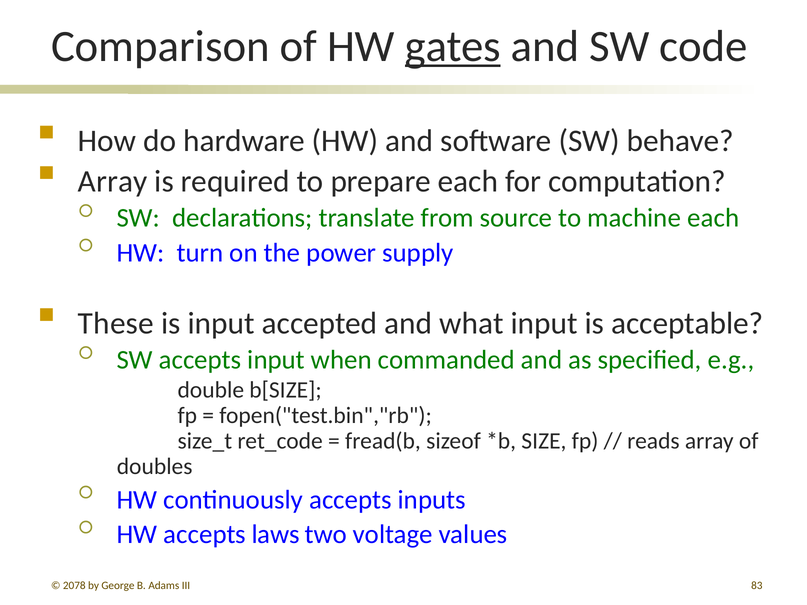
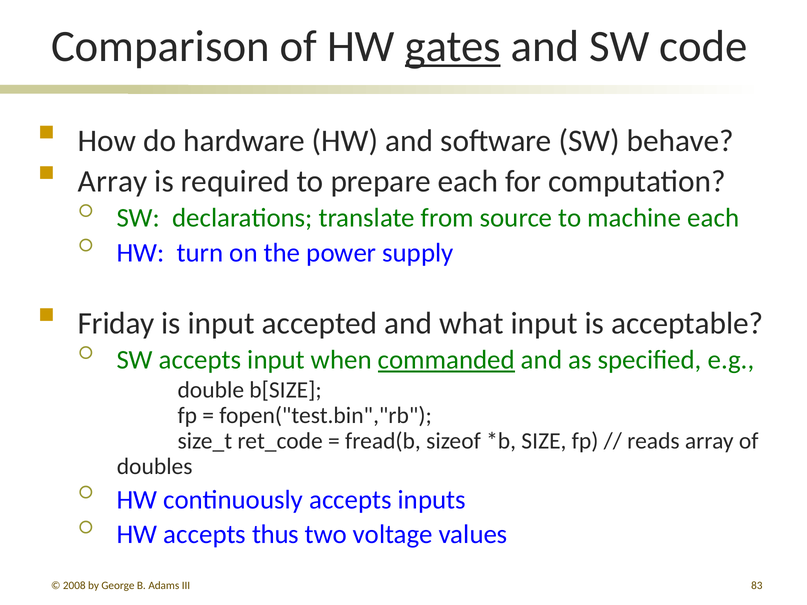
These: These -> Friday (116, 323)
commanded underline: none -> present (446, 360)
laws: laws -> thus (276, 535)
2078: 2078 -> 2008 (74, 586)
